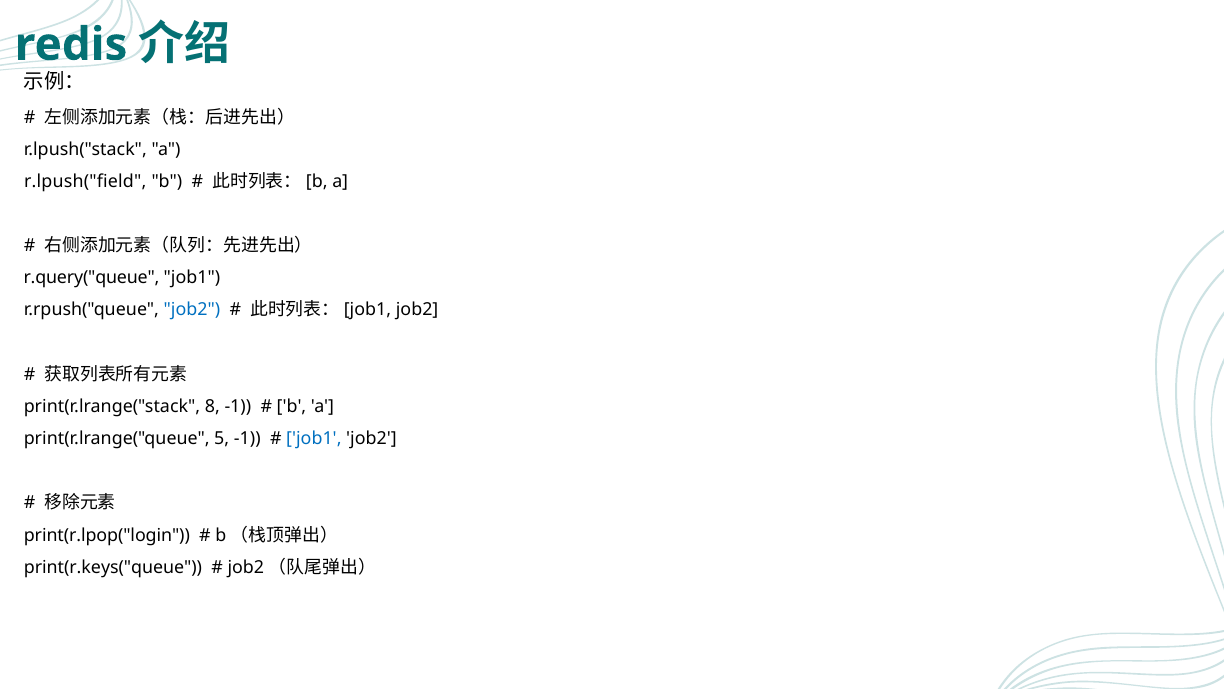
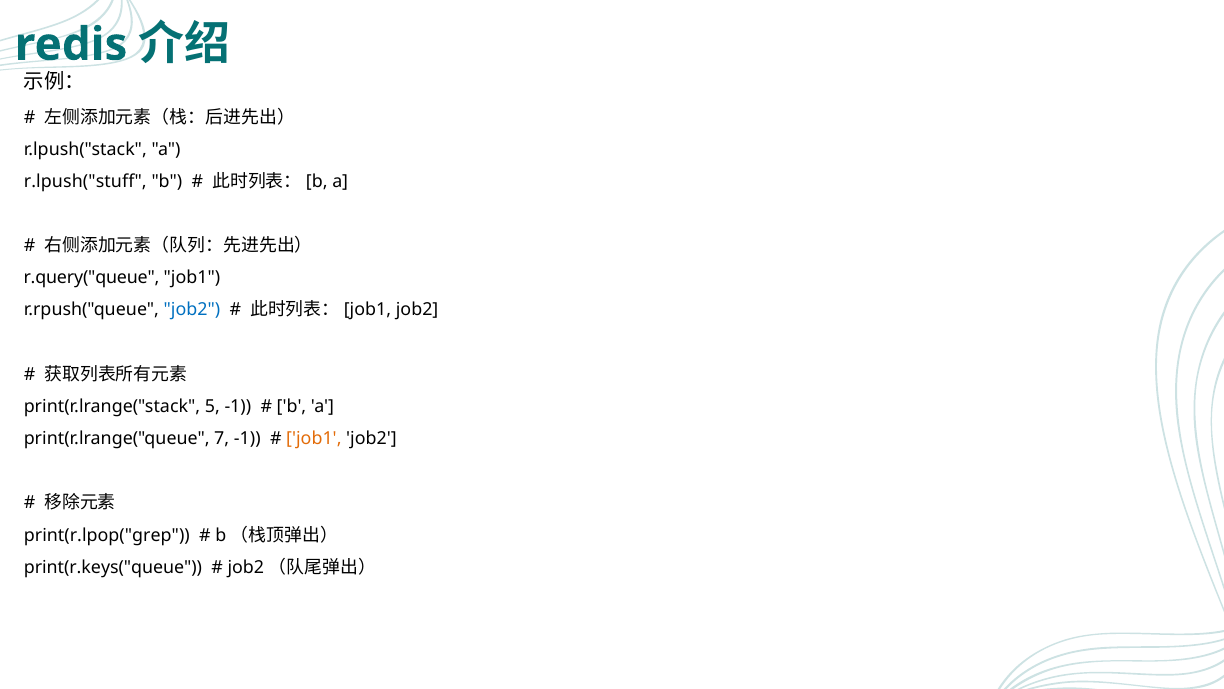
r.lpush("field: r.lpush("field -> r.lpush("stuff (85, 181)
8: 8 -> 5 (212, 406)
5: 5 -> 7 (222, 438)
job1 colour: blue -> orange (314, 438)
print(r.lpop("login: print(r.lpop("login -> print(r.lpop("grep (107, 535)
